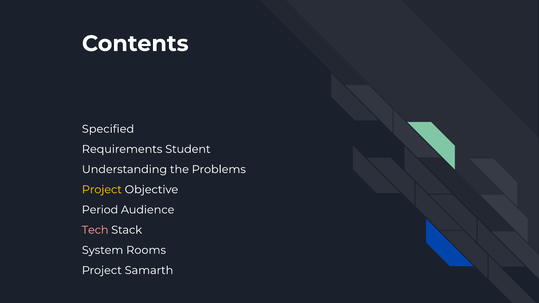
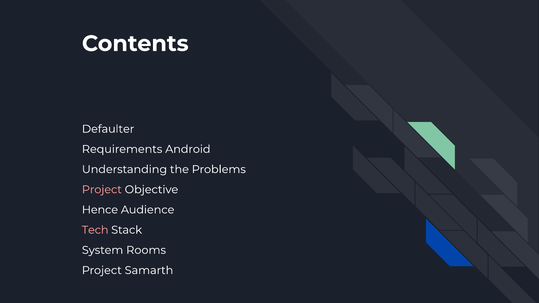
Specified: Specified -> Defaulter (108, 129)
Student: Student -> Android (188, 149)
Project colour: yellow -> pink (102, 190)
Period: Period -> Hence (100, 210)
